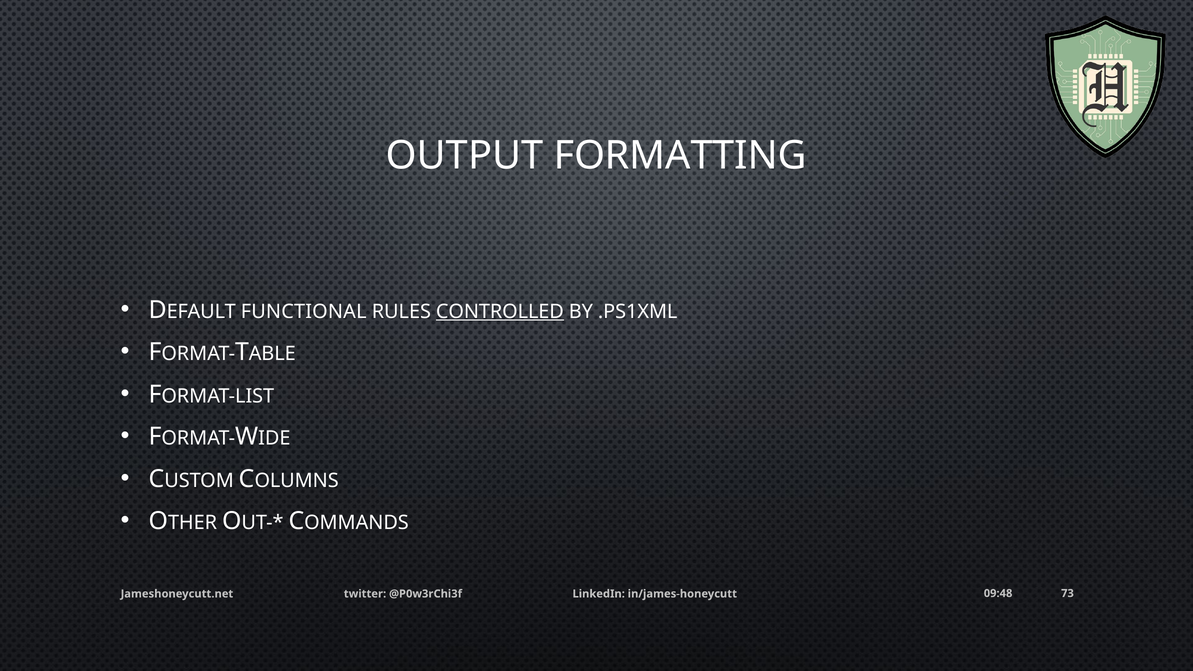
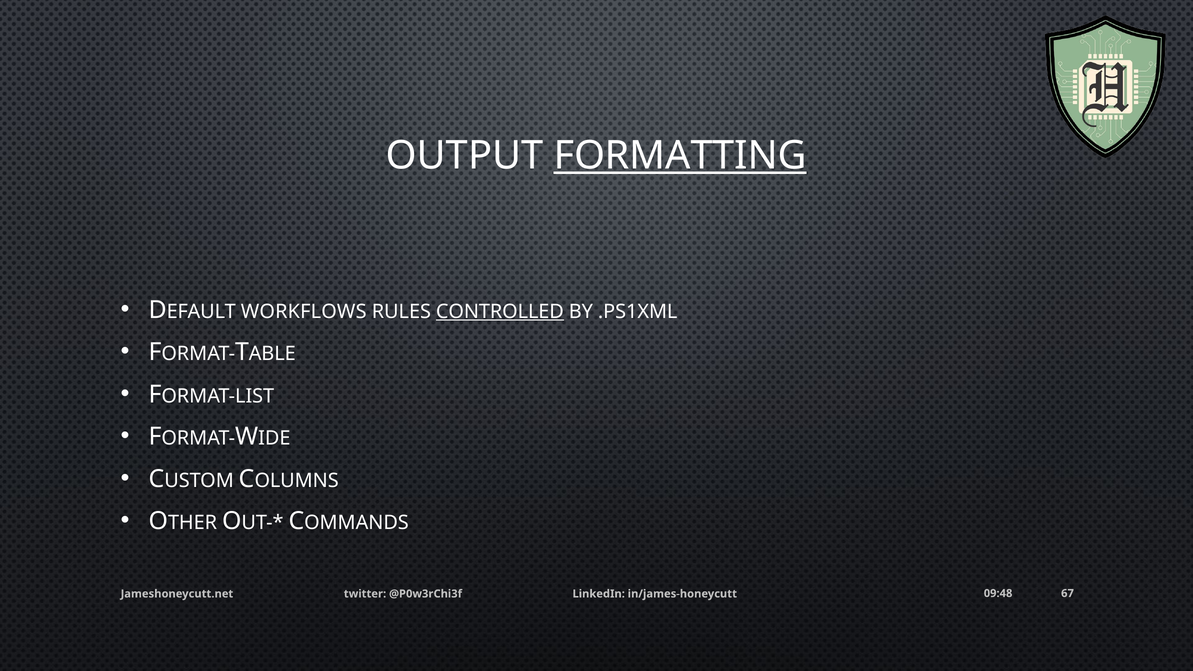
FORMATTING underline: none -> present (680, 156)
FUNCTIONAL: FUNCTIONAL -> WORKFLOWS (304, 311)
73: 73 -> 67 (1067, 593)
